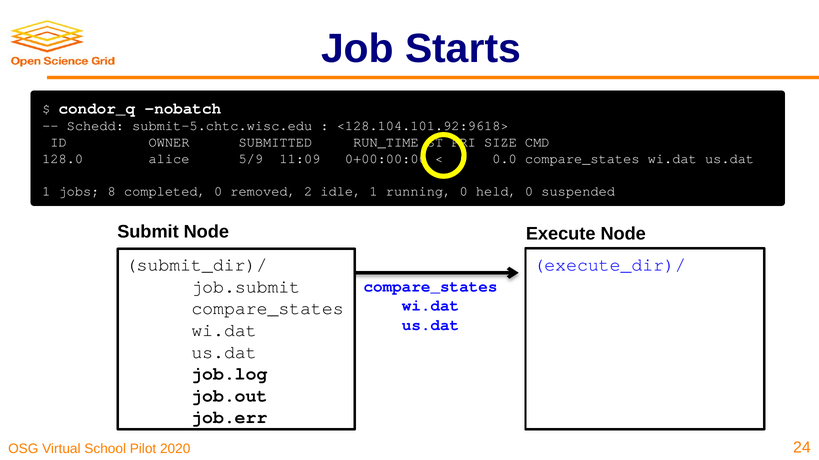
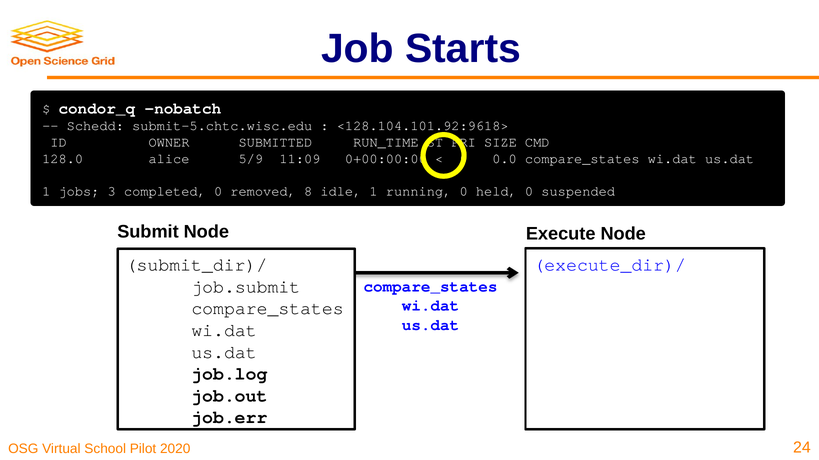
8: 8 -> 3 (112, 192)
2: 2 -> 8 (308, 192)
